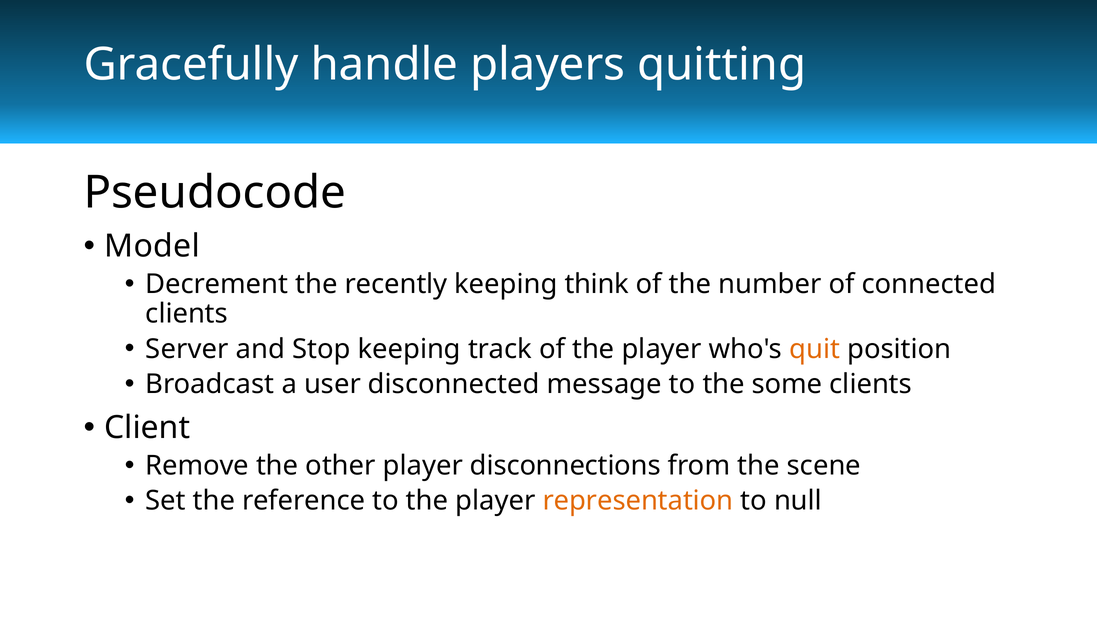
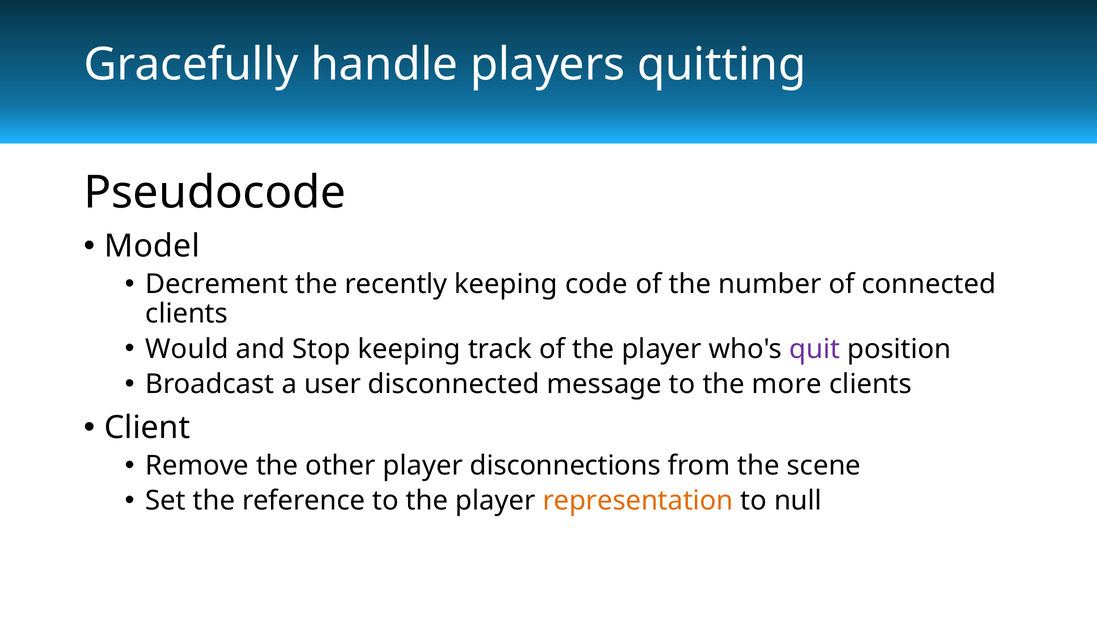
think: think -> code (596, 284)
Server: Server -> Would (187, 349)
quit colour: orange -> purple (815, 349)
some: some -> more (787, 384)
